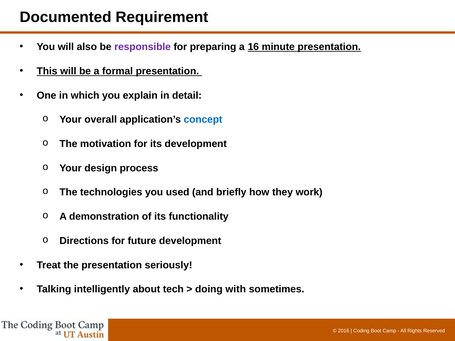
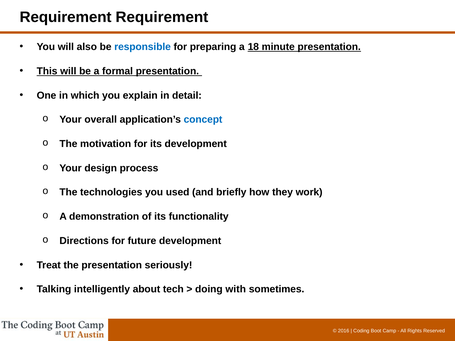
Documented: Documented -> Requirement (66, 17)
responsible colour: purple -> blue (143, 47)
16: 16 -> 18 (253, 47)
